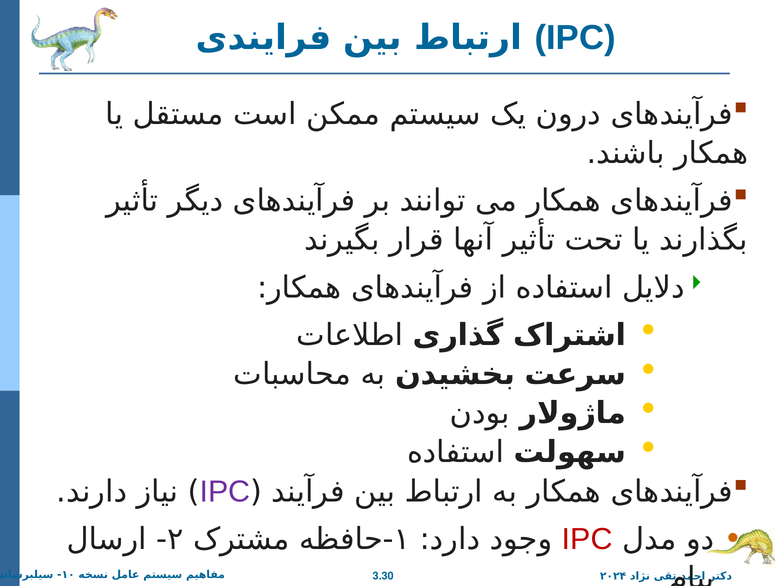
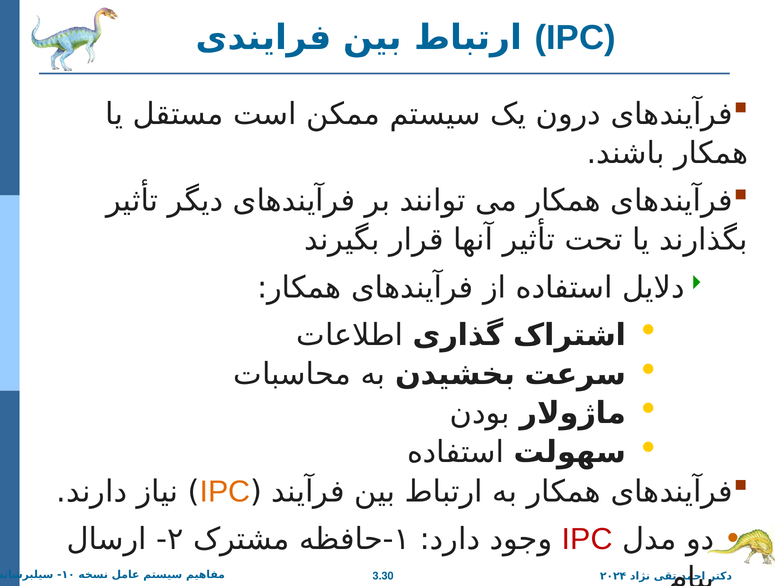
IPC colour: purple -> orange (225, 492)
